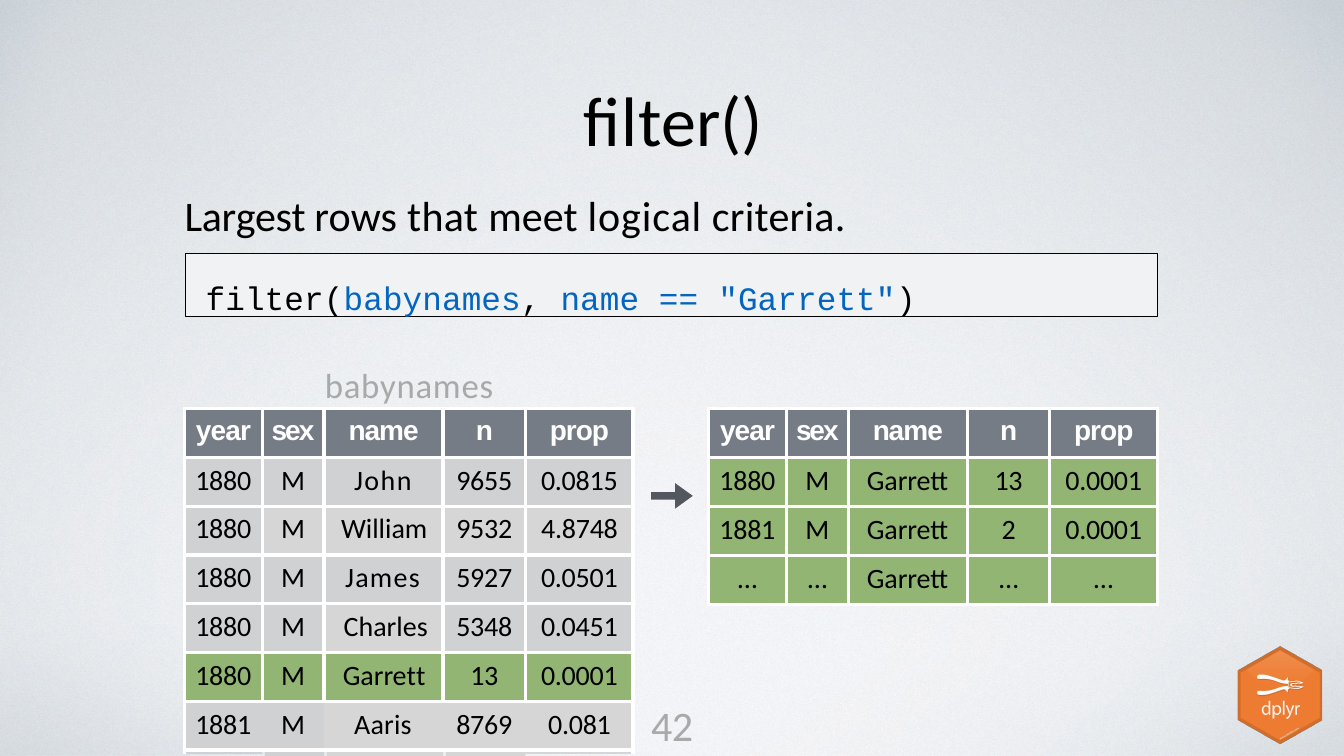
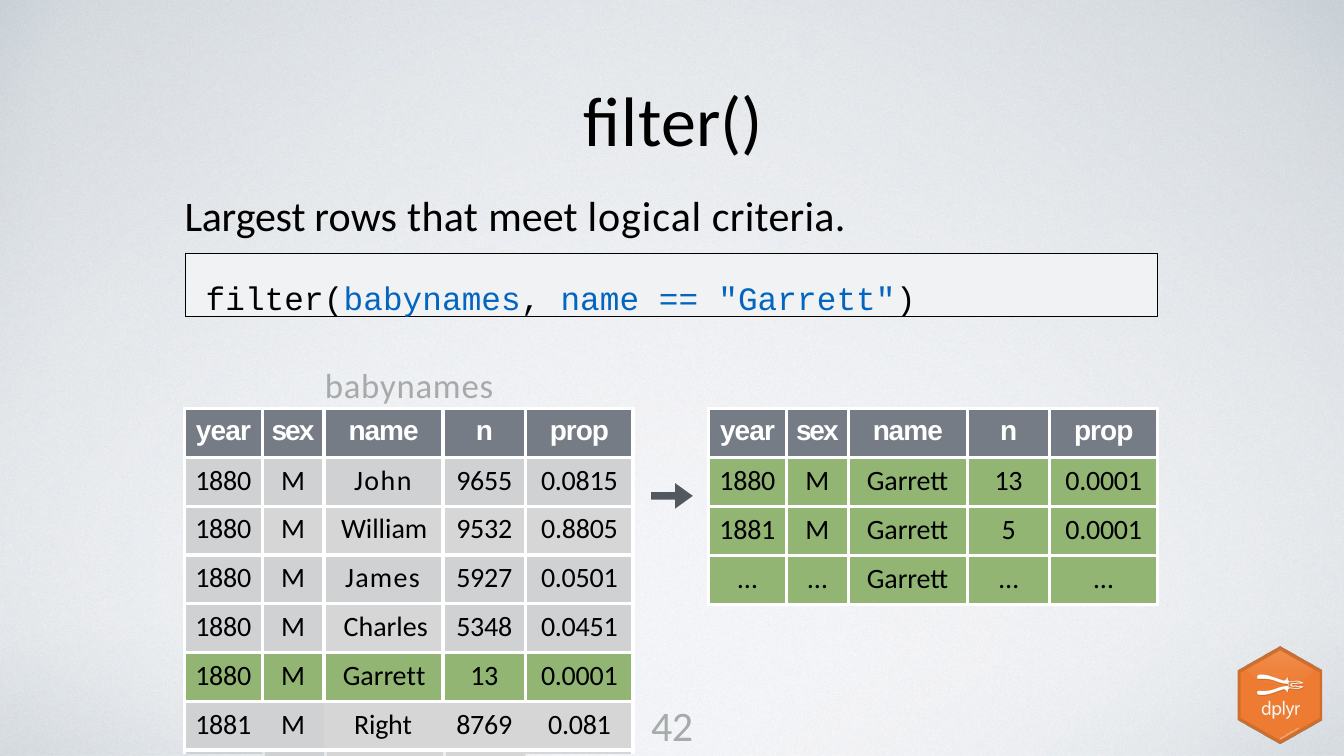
4.8748: 4.8748 -> 0.8805 (579, 530)
2: 2 -> 5 (1009, 531)
Aaris: Aaris -> Right (383, 725)
